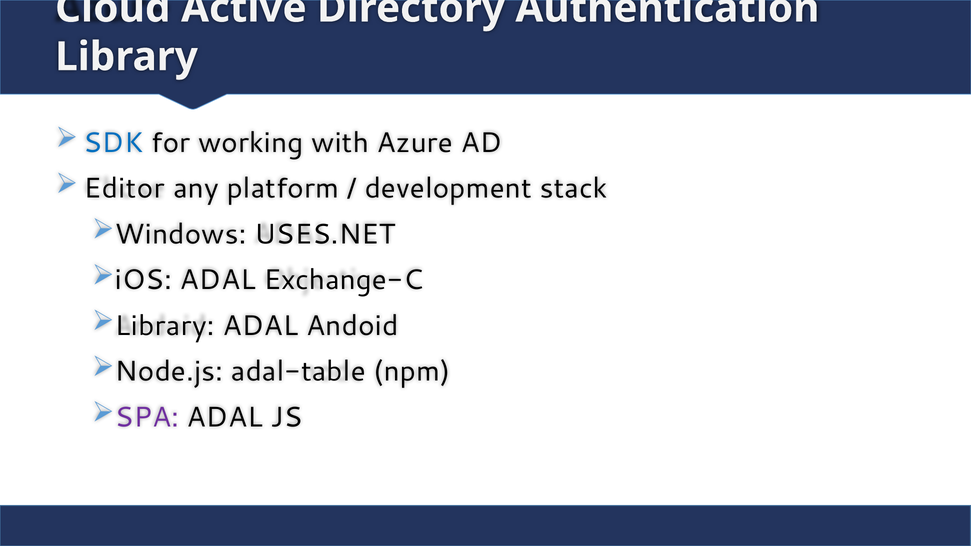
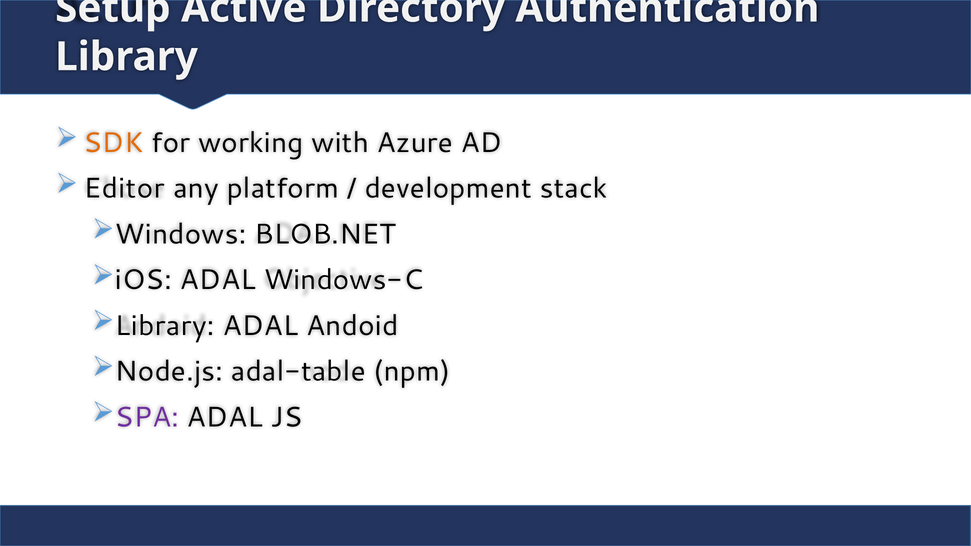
Cloud: Cloud -> Setup (113, 8)
SDK colour: blue -> orange (113, 143)
USES.NET: USES.NET -> BLOB.NET (325, 234)
Exchange-C: Exchange-C -> Windows-C (343, 280)
